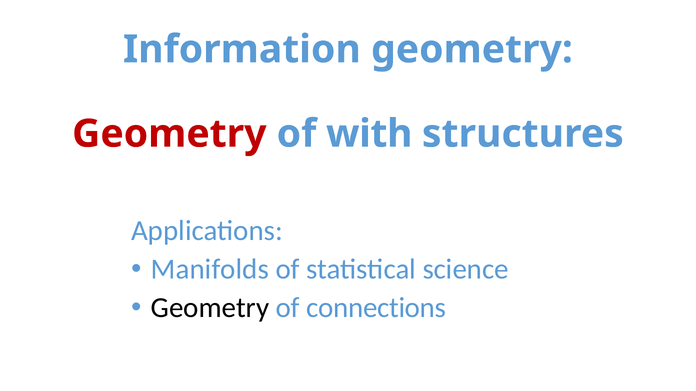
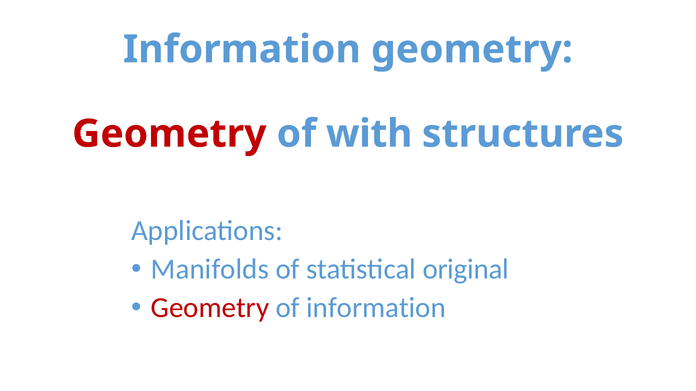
science: science -> original (466, 270)
Geometry colour: black -> red (210, 308)
of connections: connections -> information (376, 308)
